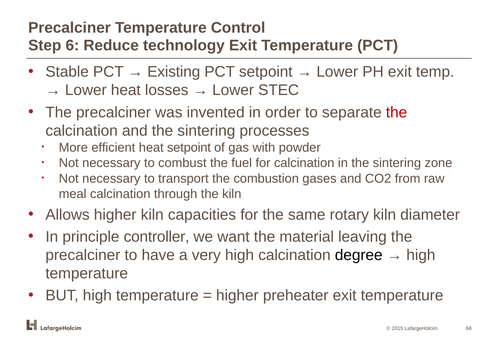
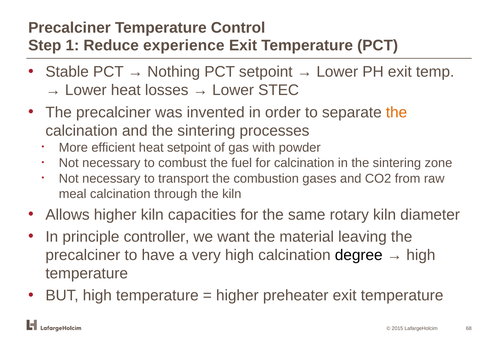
6: 6 -> 1 (72, 45)
technology: technology -> experience (184, 45)
Existing: Existing -> Nothing (174, 72)
the colour: red -> orange (397, 112)
